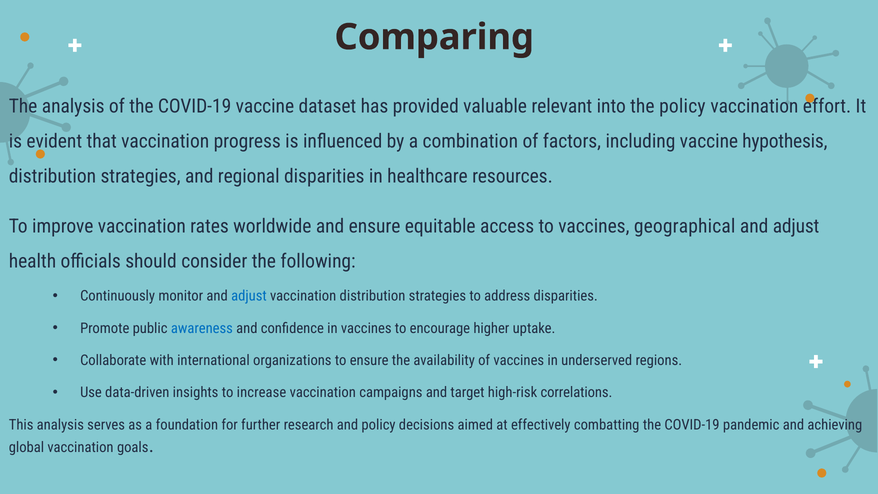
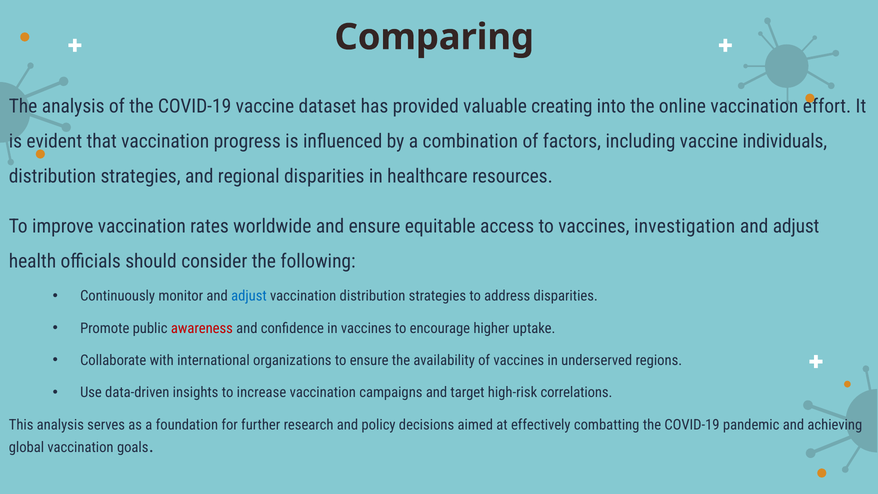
relevant: relevant -> creating (562, 106)
the policy: policy -> online (682, 106)
hypothesis: hypothesis -> individuals (785, 141)
geographical: geographical -> investigation (685, 226)
awareness colour: blue -> red (202, 328)
